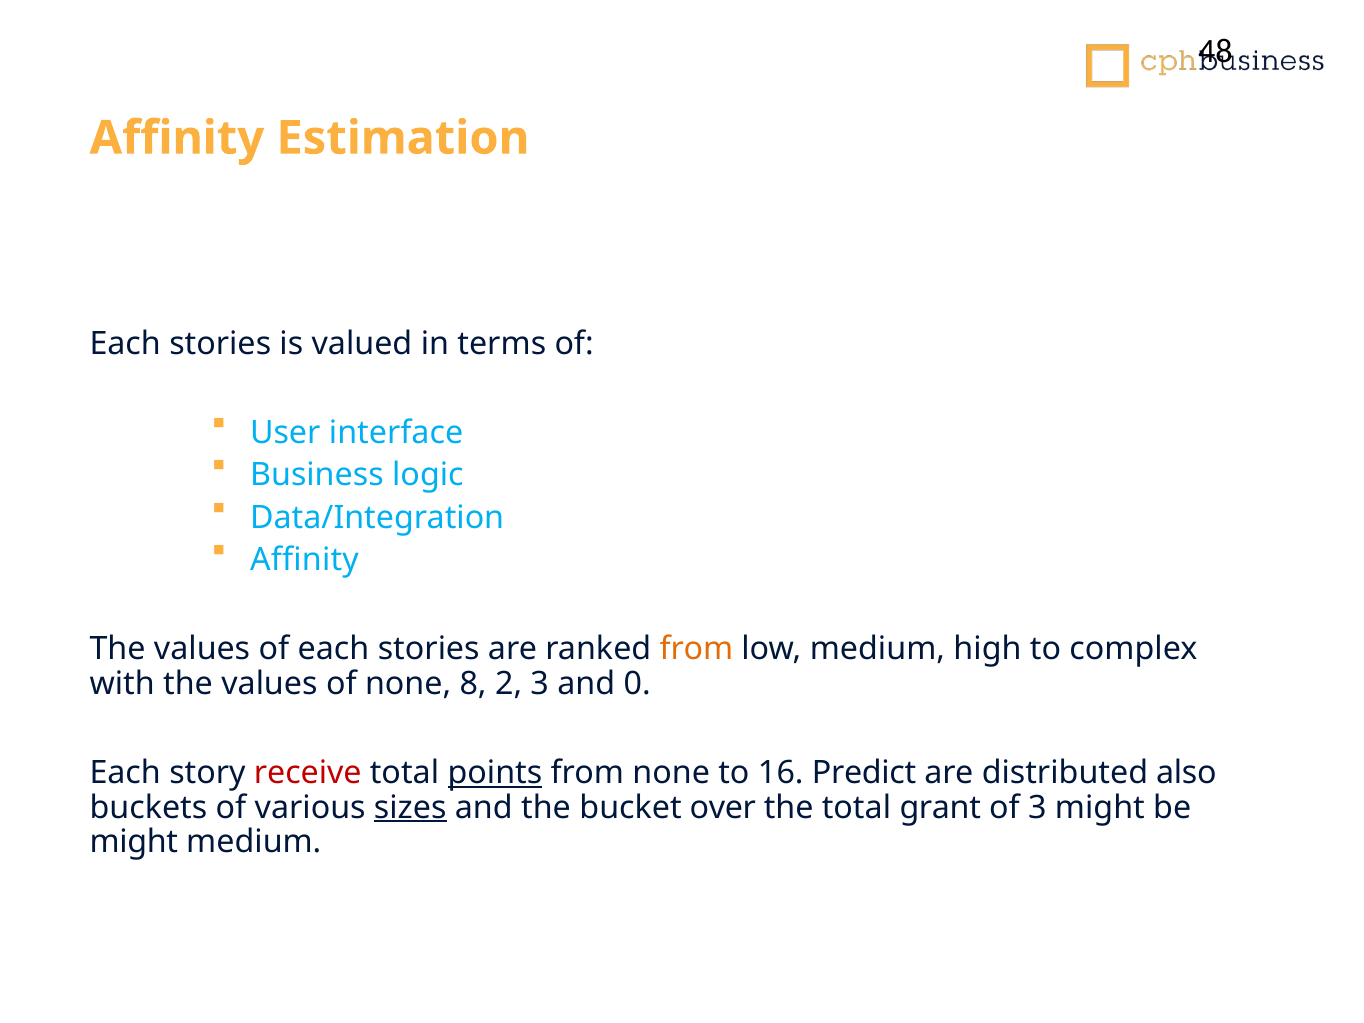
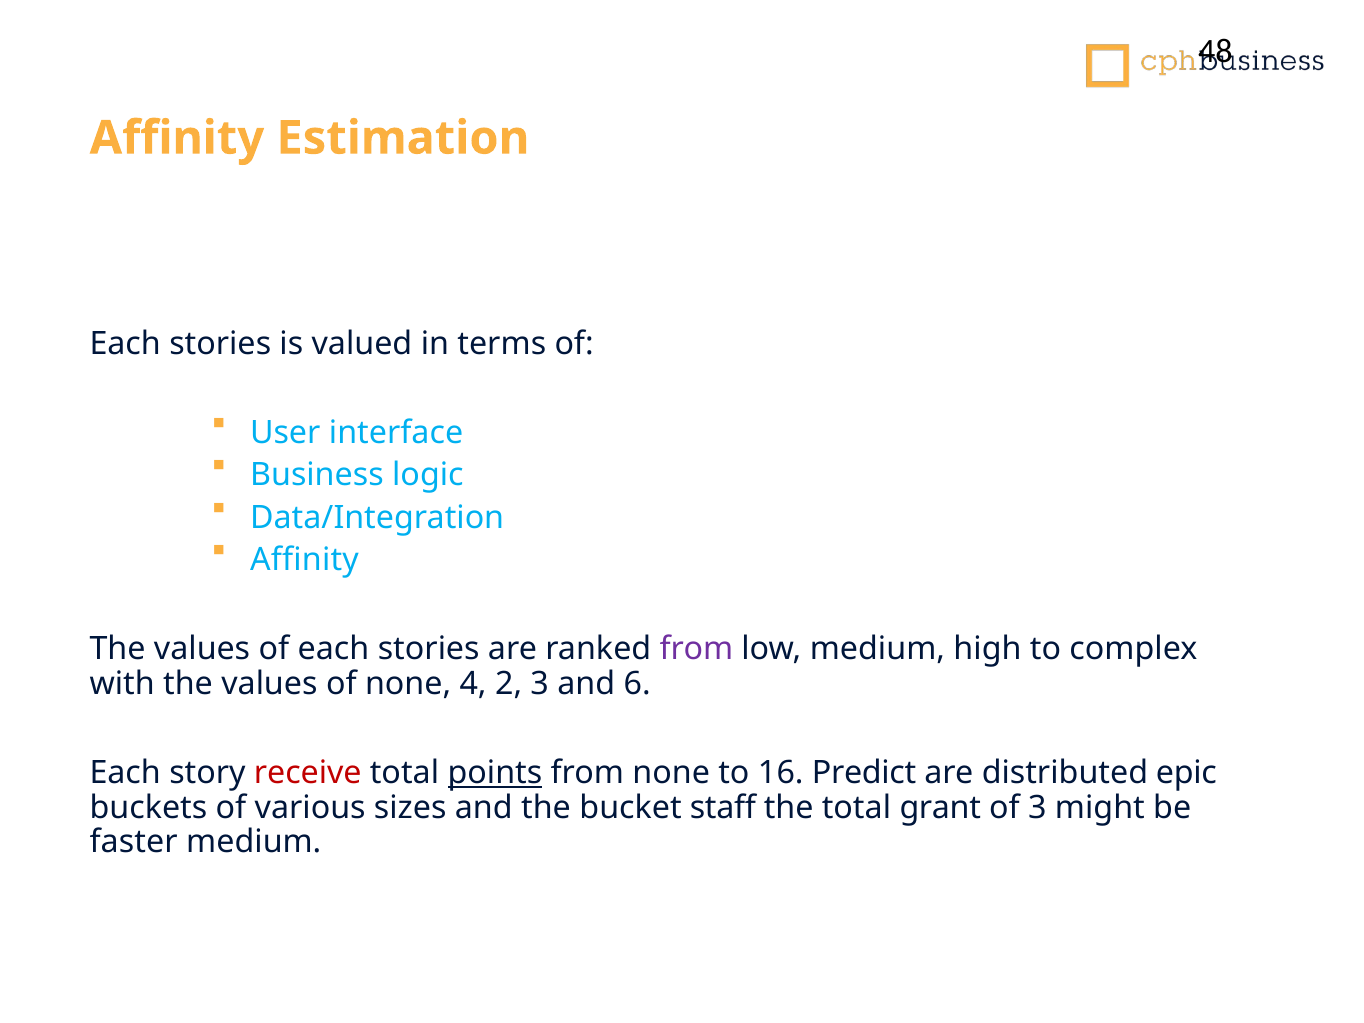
from colour: orange -> purple (696, 649)
8: 8 -> 4 (473, 684)
0: 0 -> 6 (637, 684)
also: also -> epic (1186, 773)
sizes underline: present -> none (410, 808)
over: over -> staff (723, 808)
might: might -> faster (134, 842)
